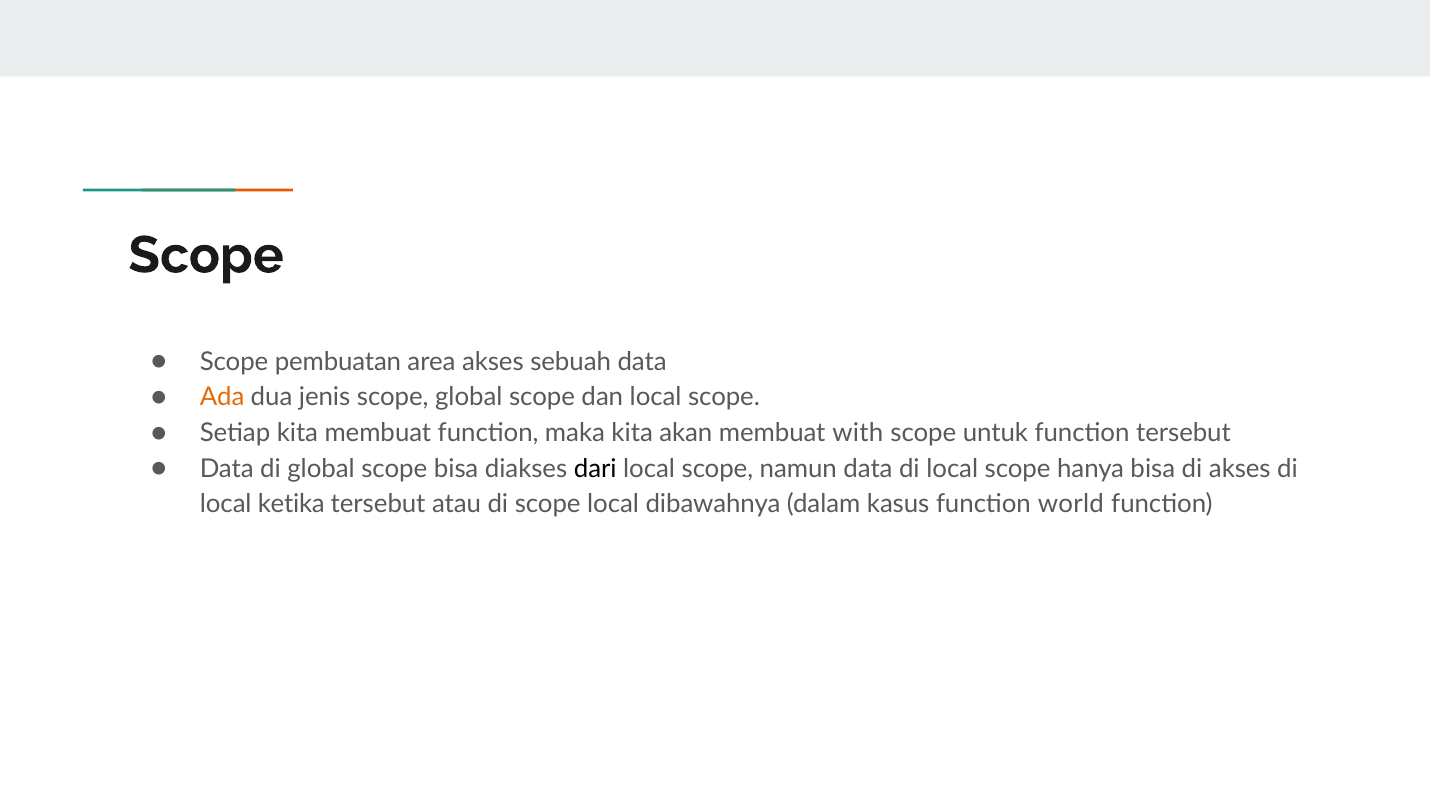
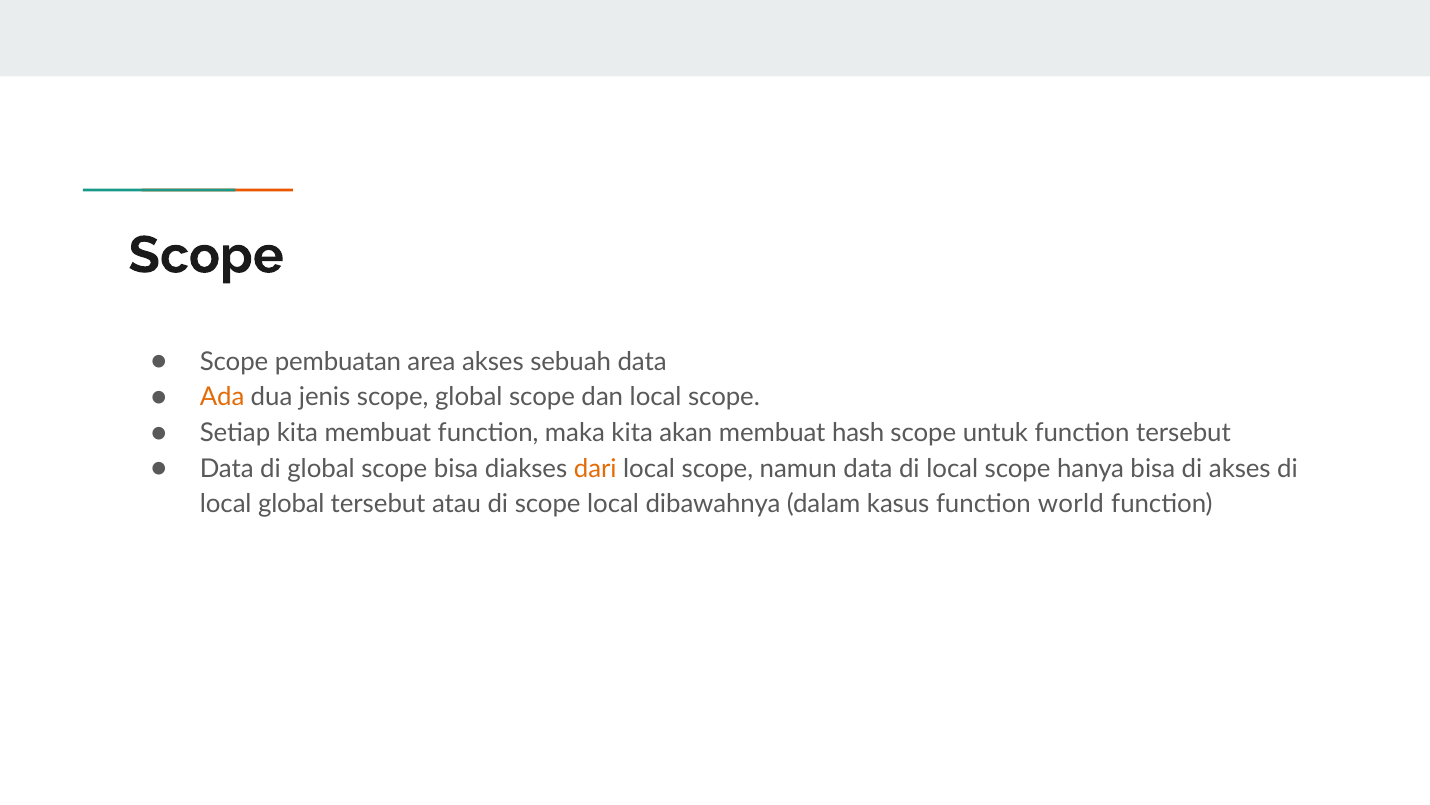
with: with -> hash (858, 433)
dari colour: black -> orange (595, 468)
local ketika: ketika -> global (291, 504)
